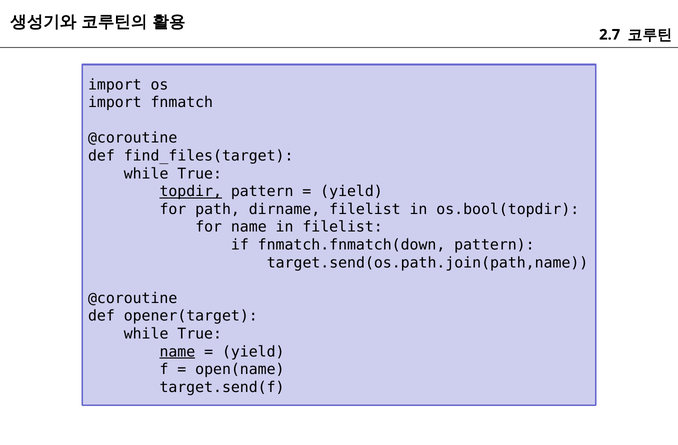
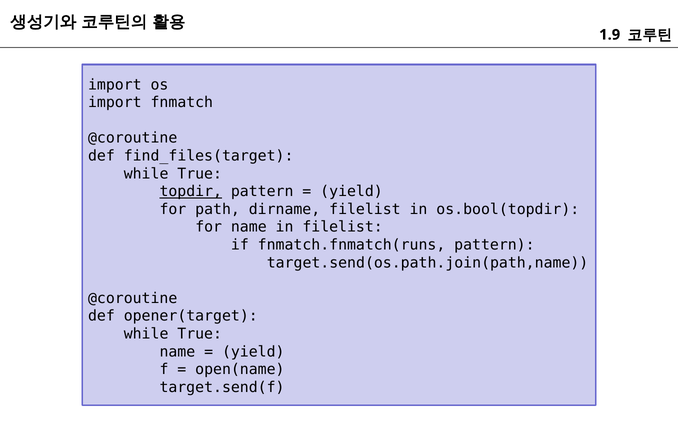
2.7: 2.7 -> 1.9 (610, 35)
fnmatch.fnmatch(down: fnmatch.fnmatch(down -> fnmatch.fnmatch(runs (352, 245)
name underline: present -> none (177, 352)
